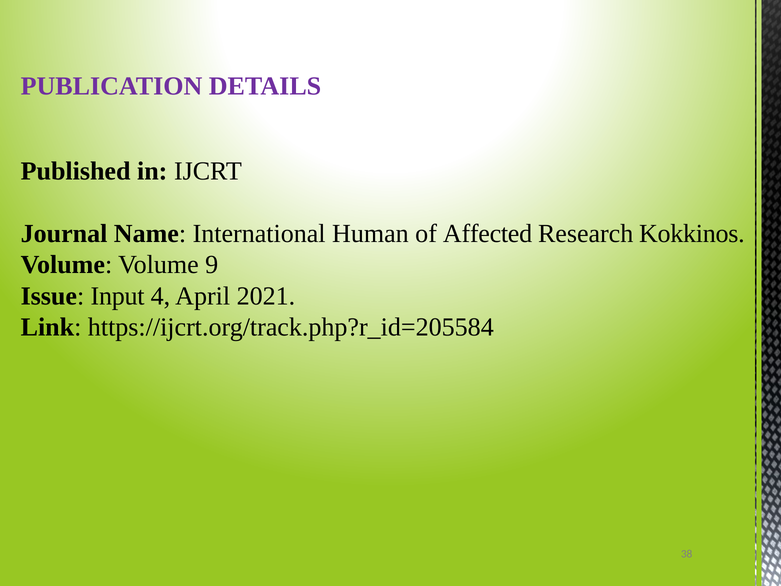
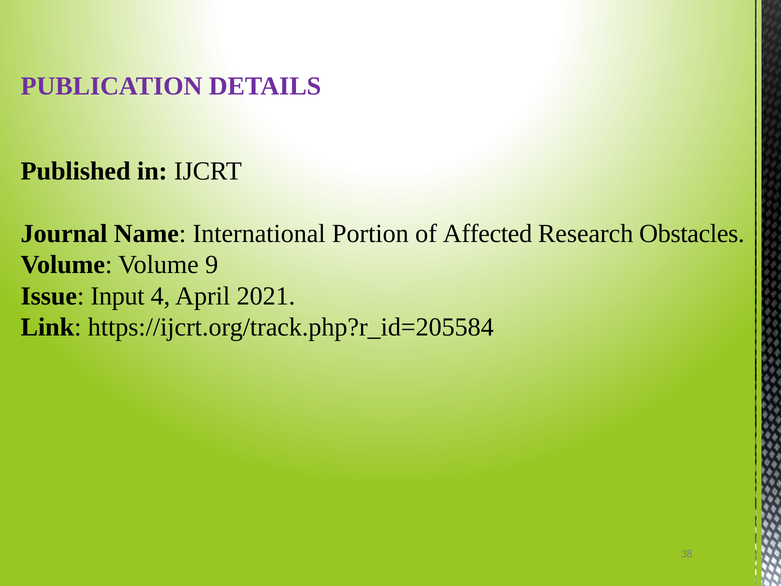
Human: Human -> Portion (370, 233)
Kokkinos: Kokkinos -> Obstacles (692, 233)
